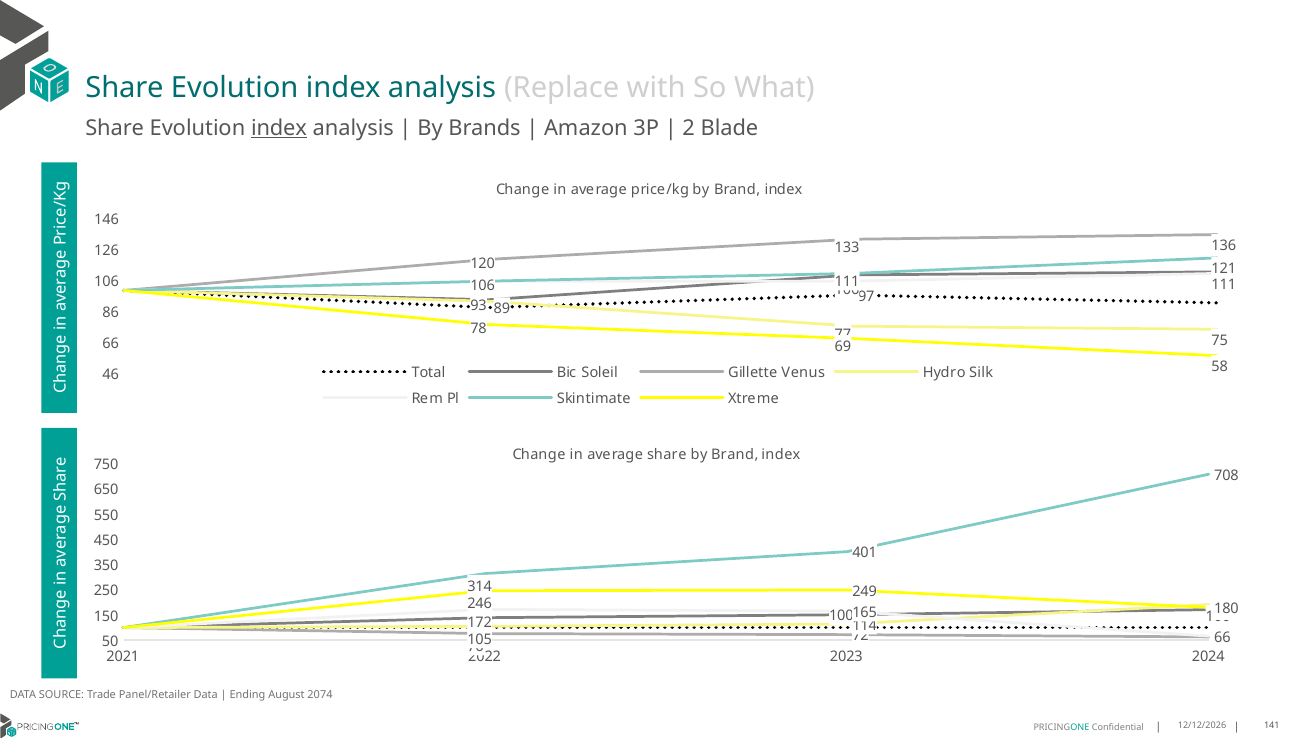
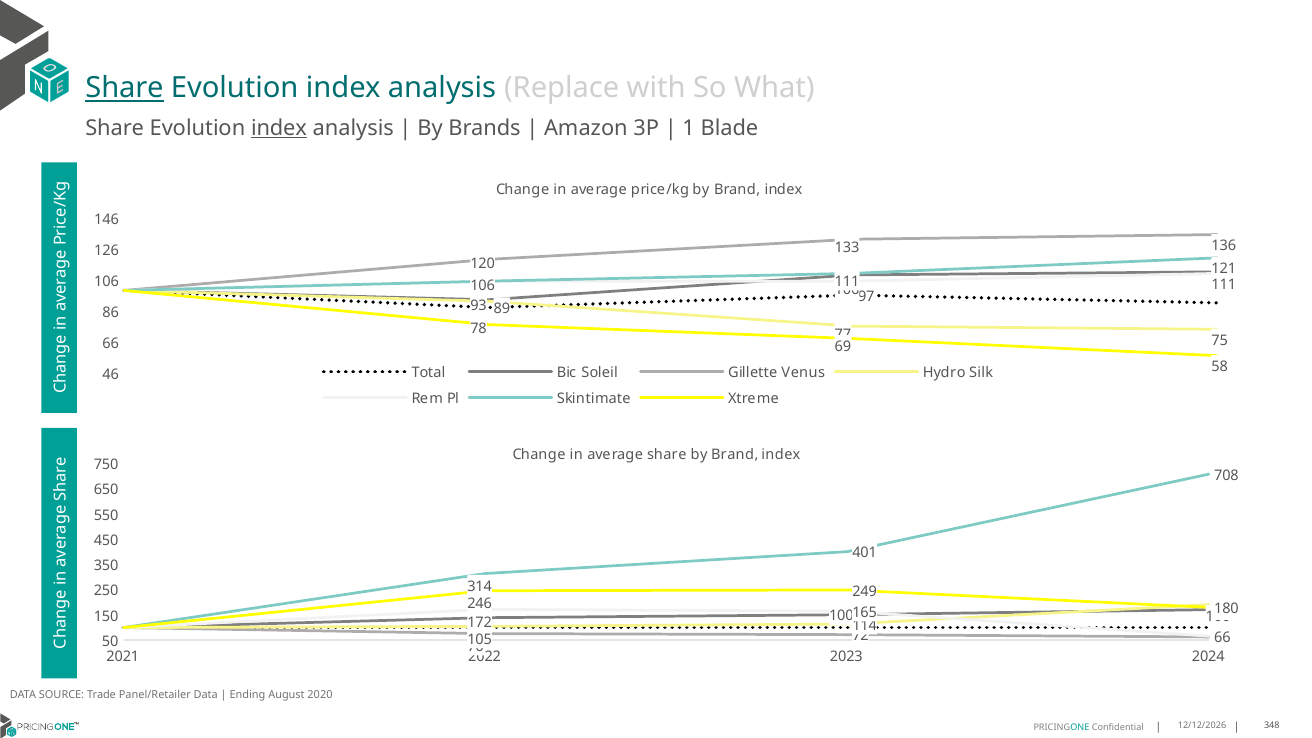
Share underline: none -> present (125, 88)
2: 2 -> 1 (689, 128)
2074: 2074 -> 2020 (320, 695)
141: 141 -> 348 (1272, 726)
